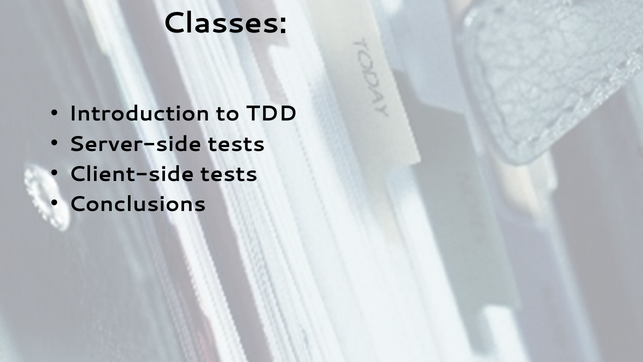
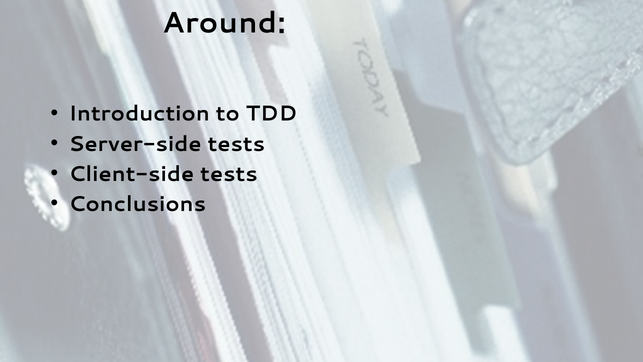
Classes: Classes -> Around (224, 23)
